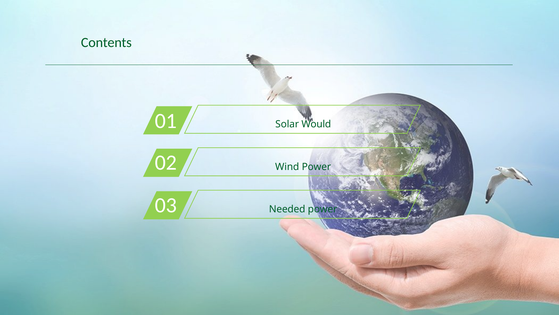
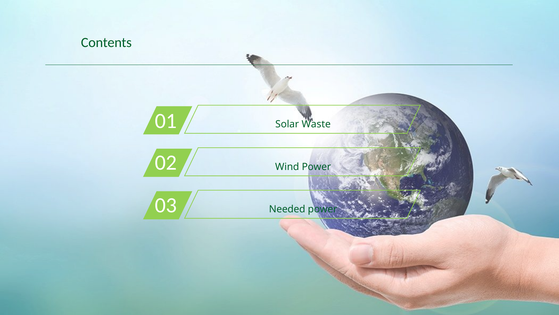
Would: Would -> Waste (316, 124)
